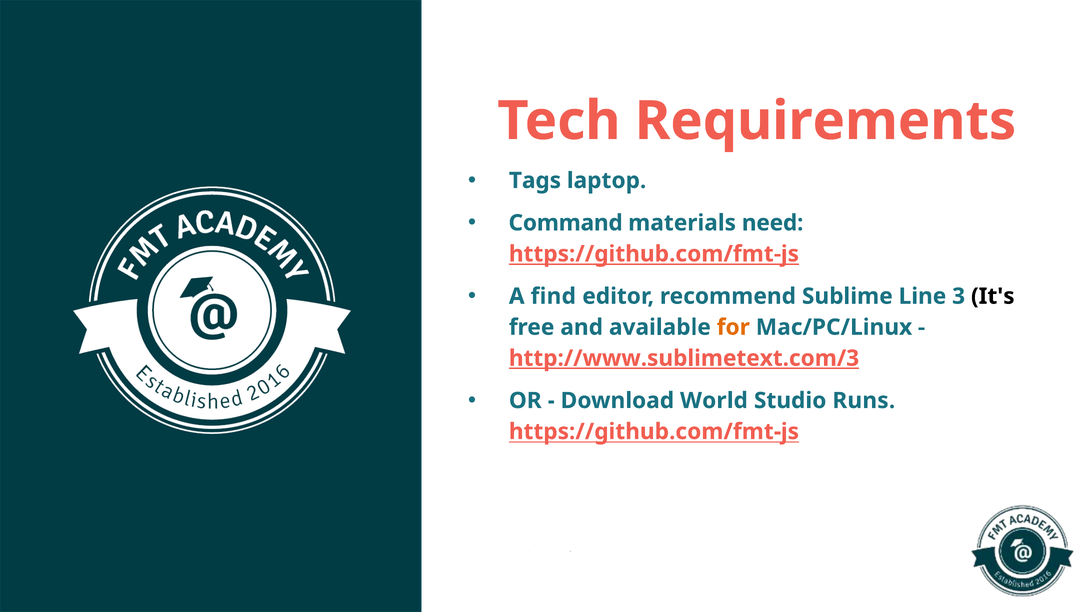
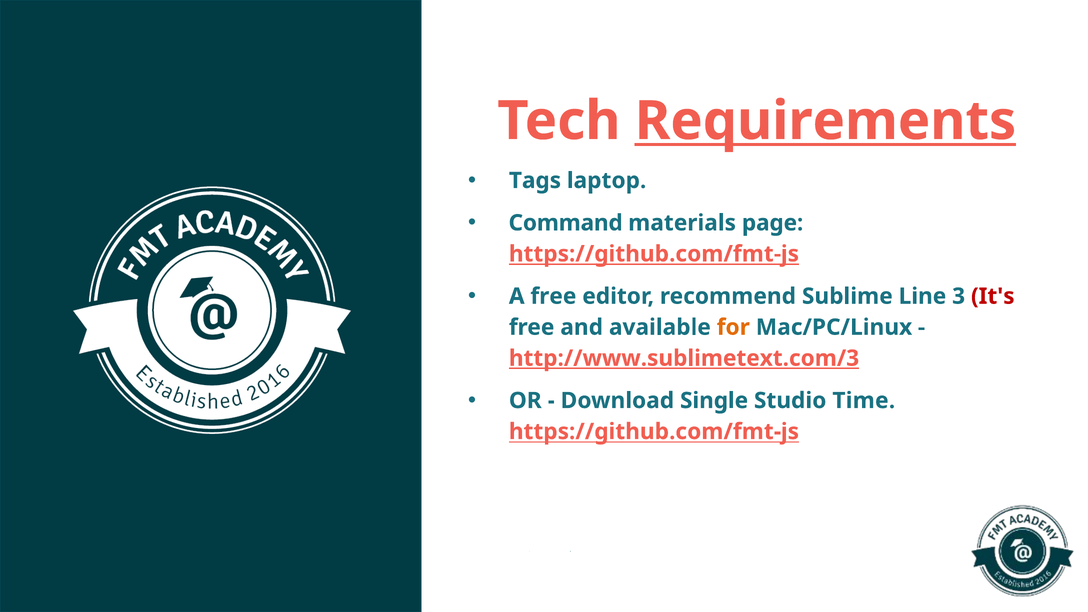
Requirements underline: none -> present (825, 121)
need: need -> page (773, 223)
A find: find -> free (553, 296)
It's colour: black -> red (993, 296)
World: World -> Single (714, 401)
Runs: Runs -> Time (864, 401)
